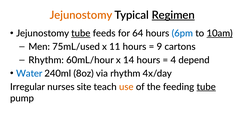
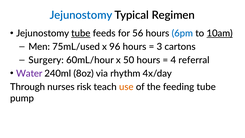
Jejunostomy colour: orange -> blue (81, 15)
Regimen underline: present -> none (173, 15)
64: 64 -> 56 (138, 33)
11: 11 -> 96 (115, 47)
9: 9 -> 3 (159, 47)
Rhythm: Rhythm -> Surgery (46, 60)
14: 14 -> 50 (129, 60)
depend: depend -> referral (194, 60)
Water colour: blue -> purple (29, 73)
Irregular: Irregular -> Through (28, 87)
site: site -> risk (84, 87)
tube underline: present -> none (206, 87)
